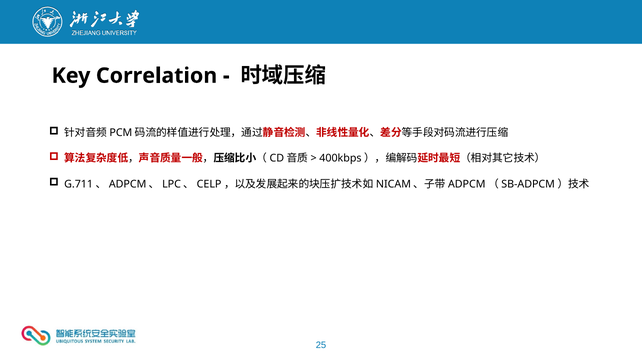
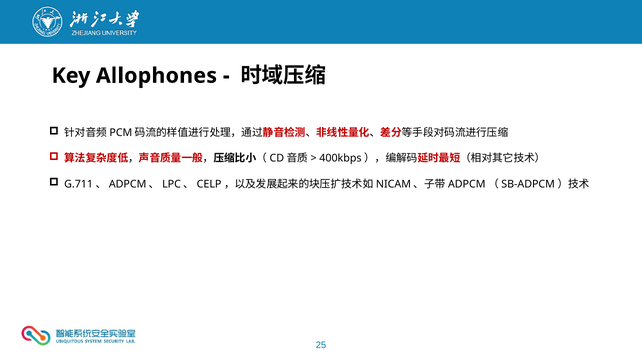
Correlation: Correlation -> Allophones (156, 76)
